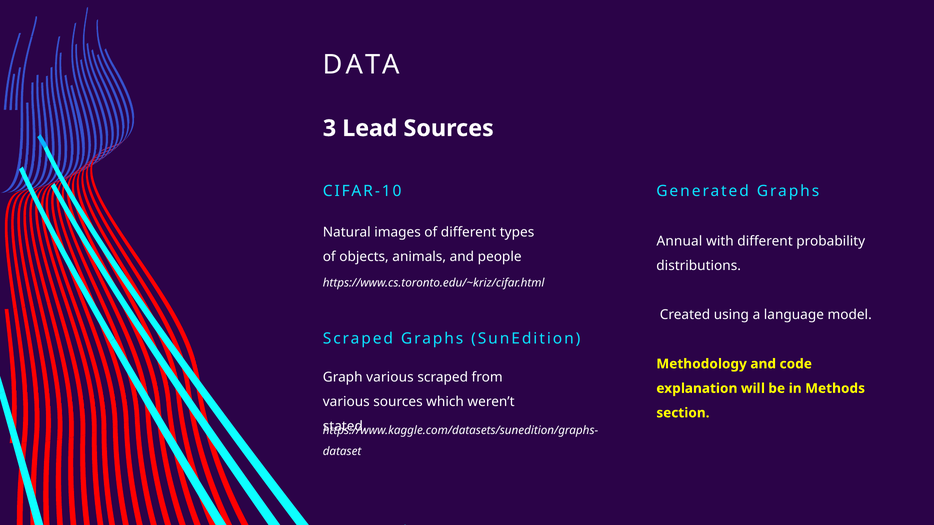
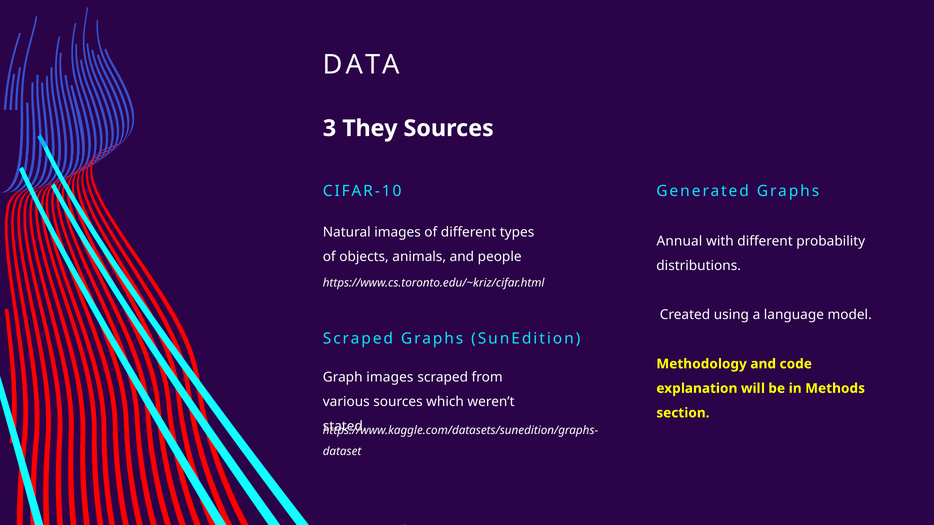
Lead: Lead -> They (370, 128)
Graph various: various -> images (390, 377)
